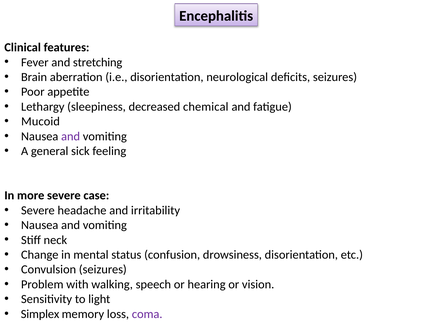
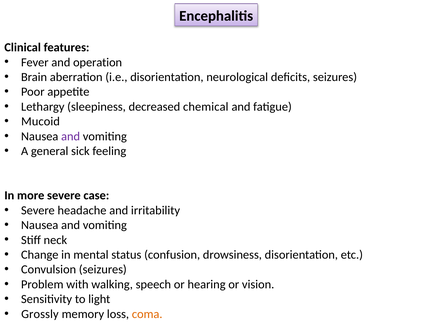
stretching: stretching -> operation (98, 62)
Simplex: Simplex -> Grossly (40, 315)
coma colour: purple -> orange (147, 315)
